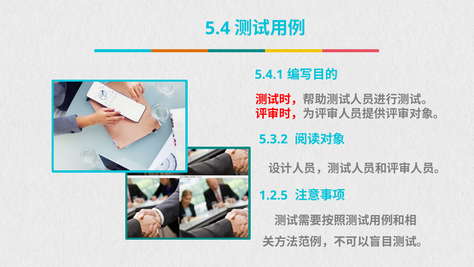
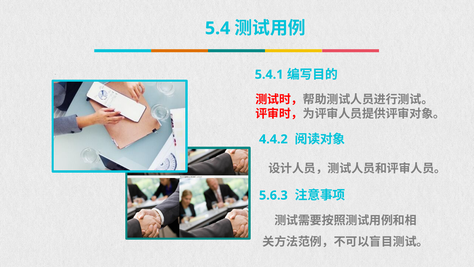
5.3.2: 5.3.2 -> 4.4.2 (273, 139)
1.2.5: 1.2.5 -> 5.6.3 (273, 195)
